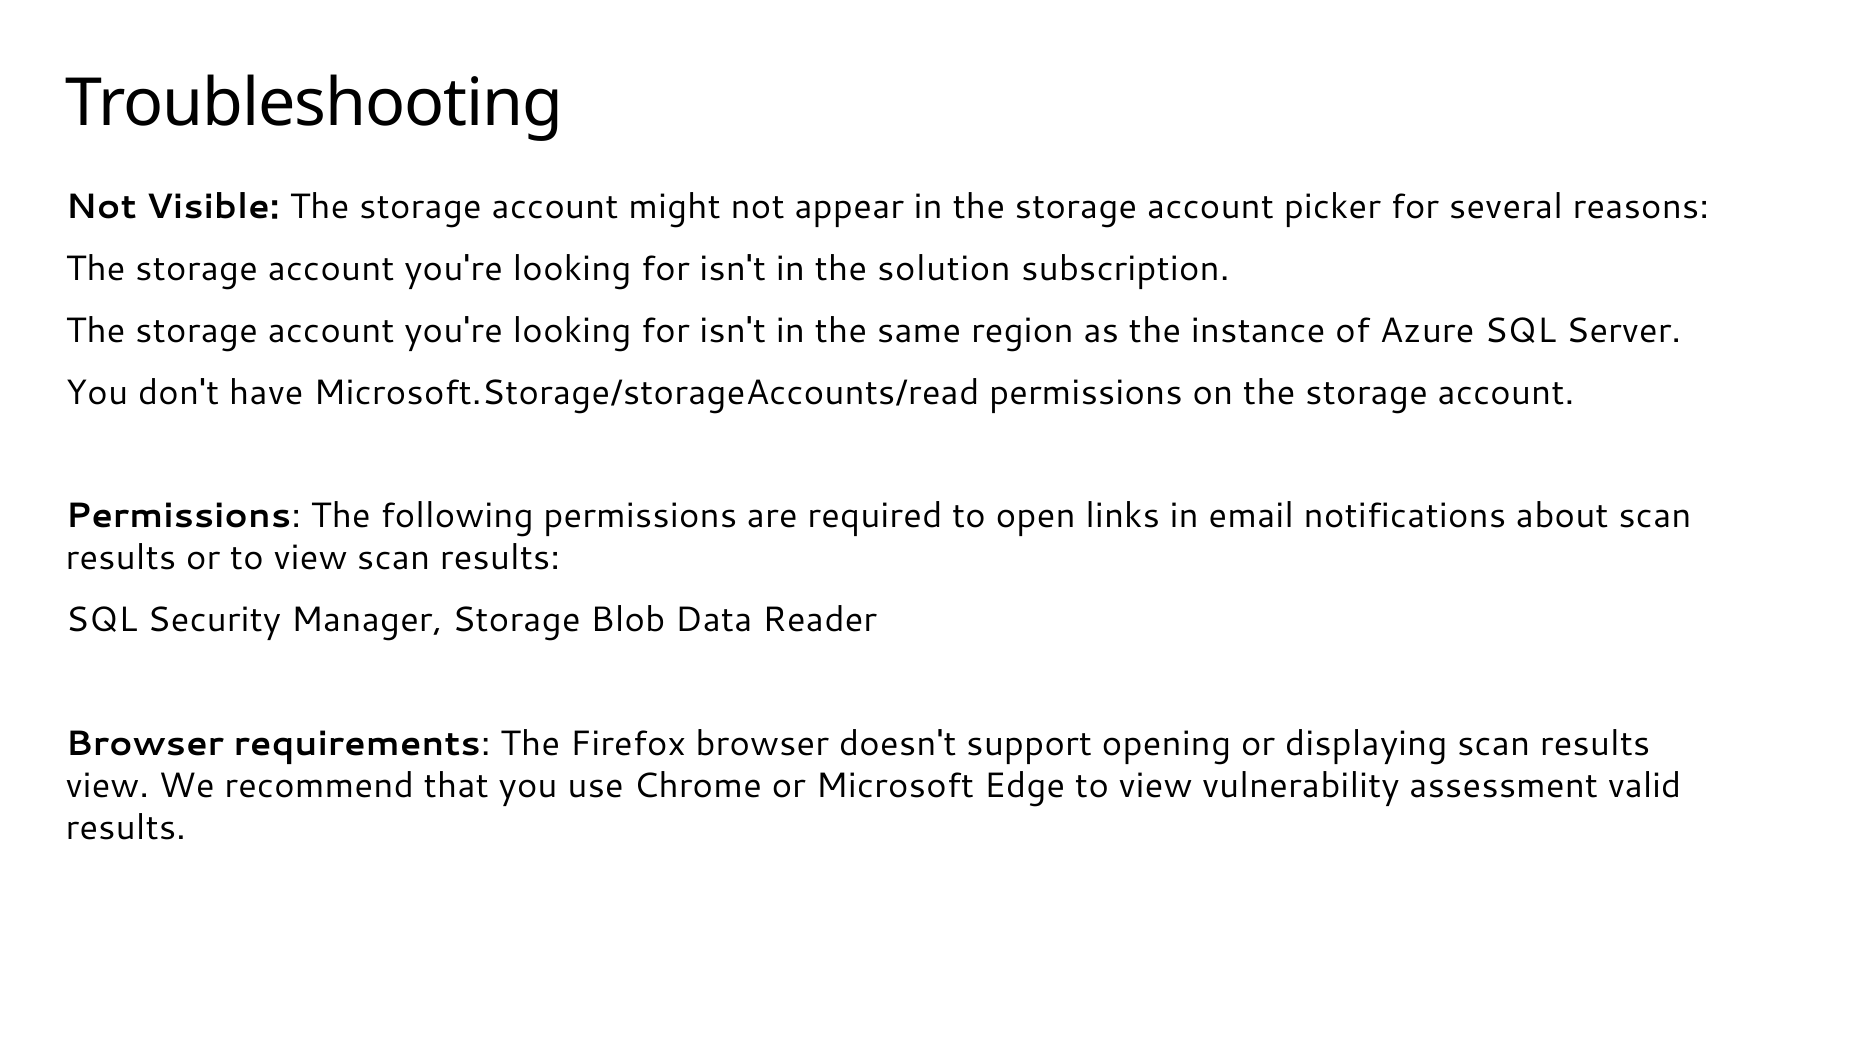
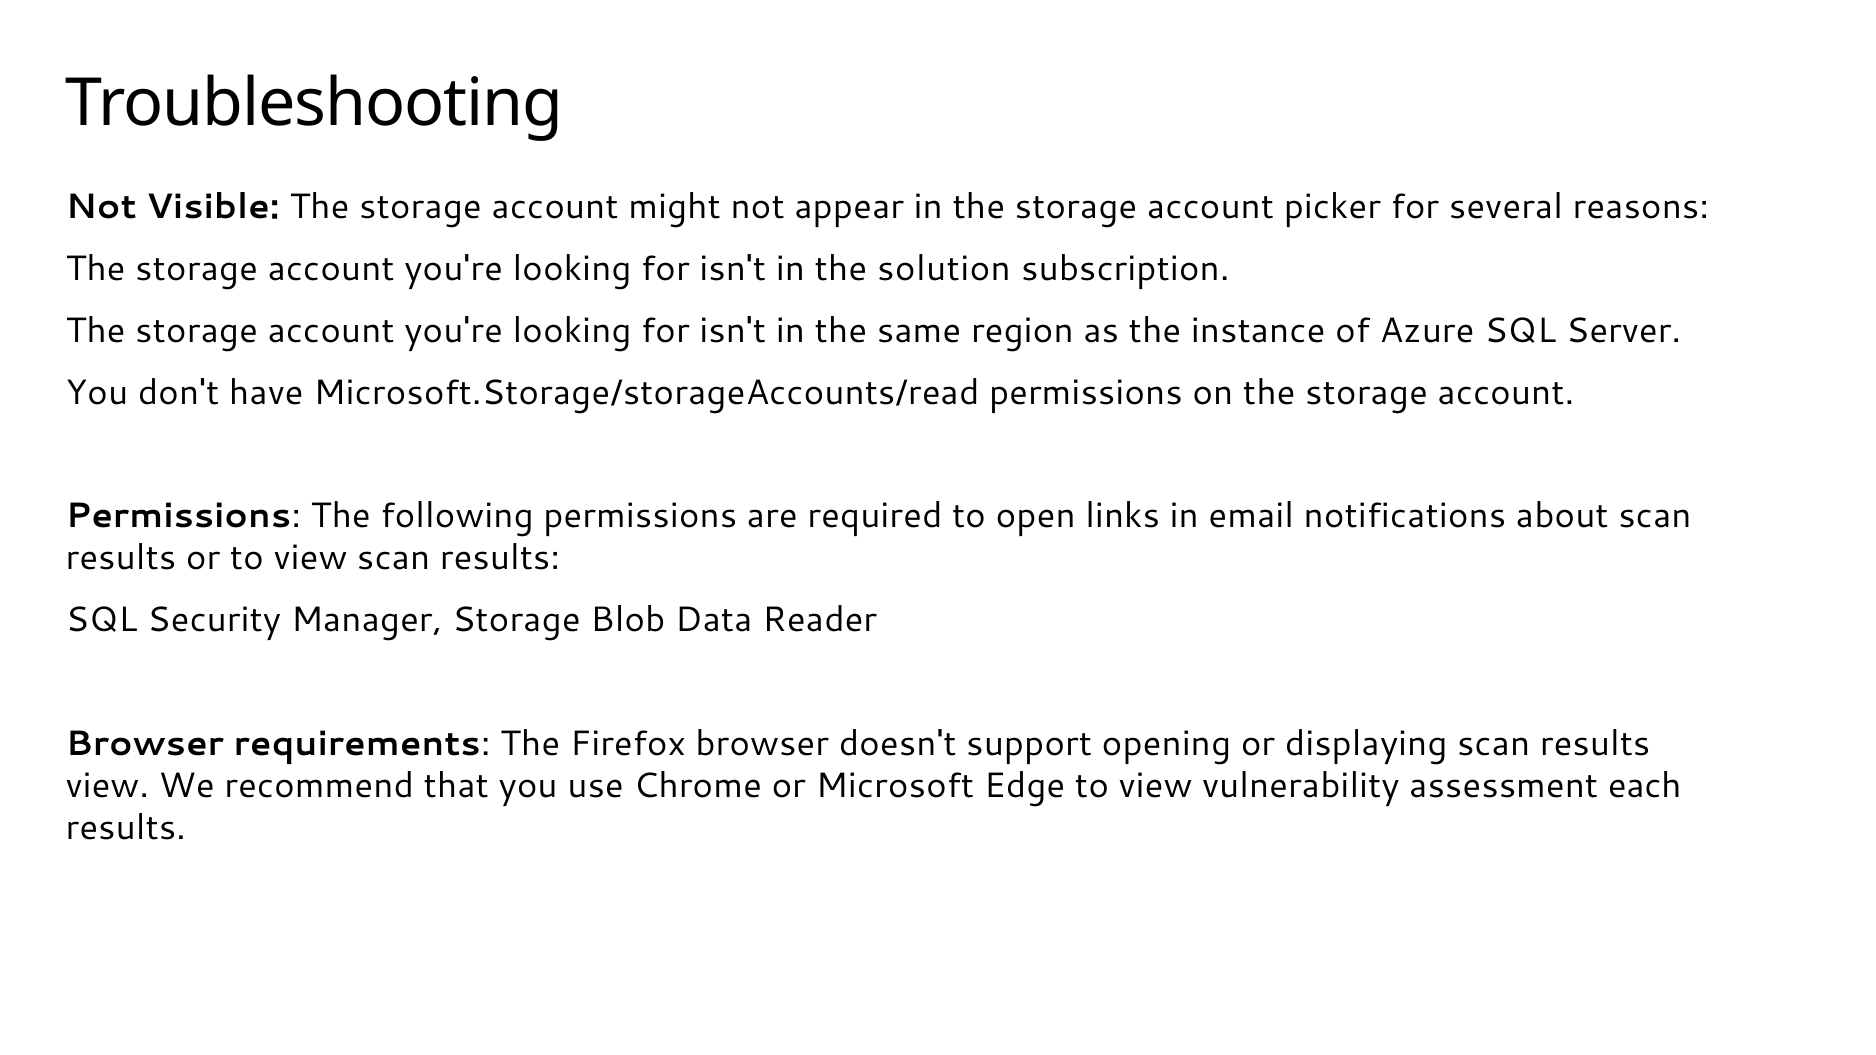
valid: valid -> each (1645, 786)
